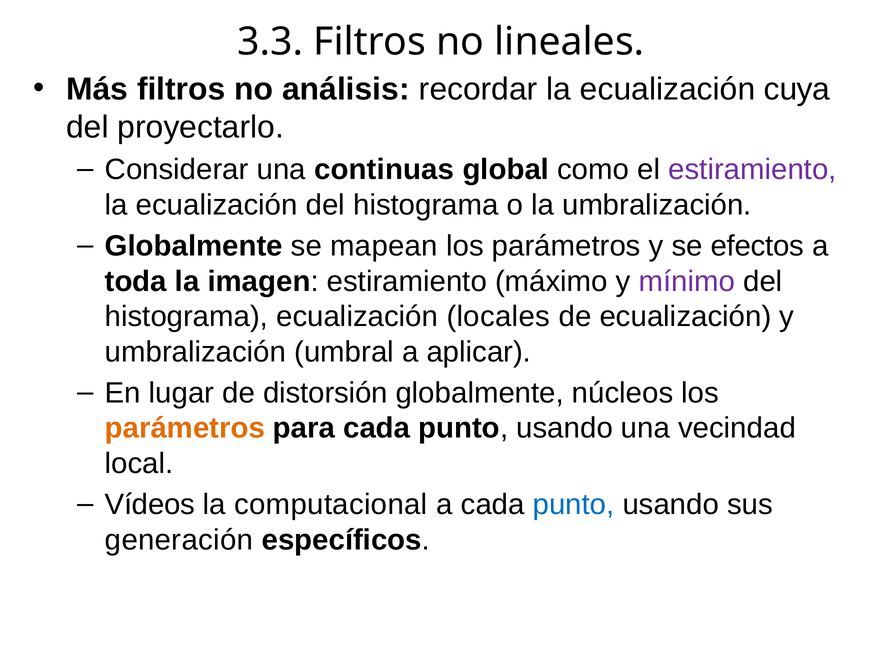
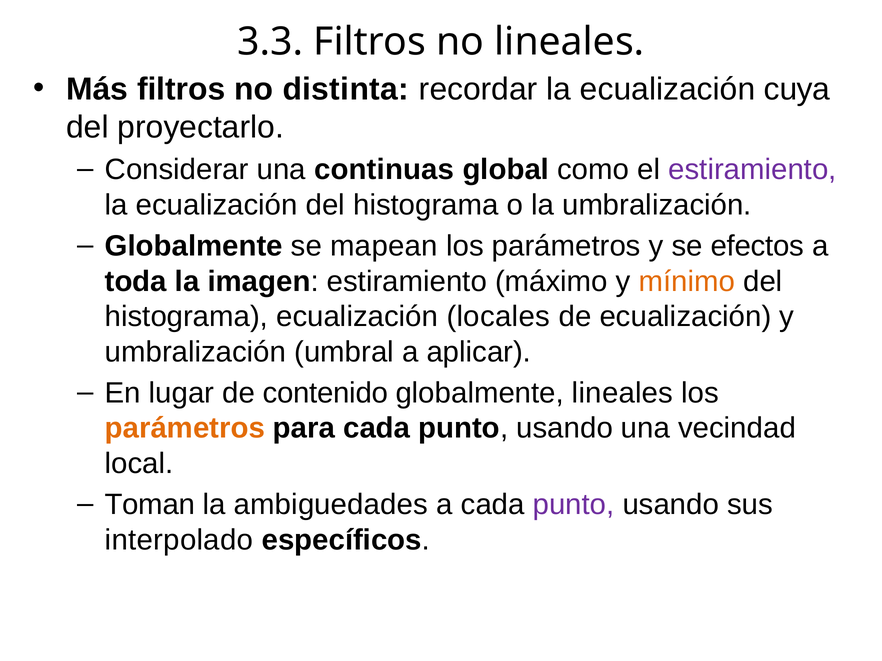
análisis: análisis -> distinta (346, 89)
mínimo colour: purple -> orange (687, 282)
distorsión: distorsión -> contenido (326, 393)
globalmente núcleos: núcleos -> lineales (623, 393)
Vídeos: Vídeos -> Toman (150, 505)
computacional: computacional -> ambiguedades (331, 505)
punto colour: blue -> purple (574, 505)
generación: generación -> interpolado (179, 540)
